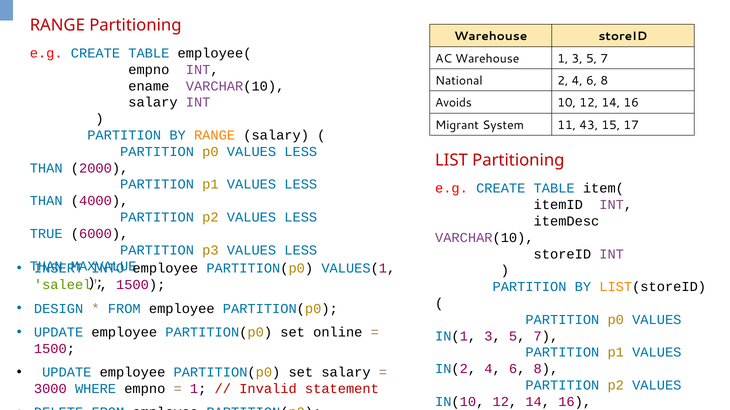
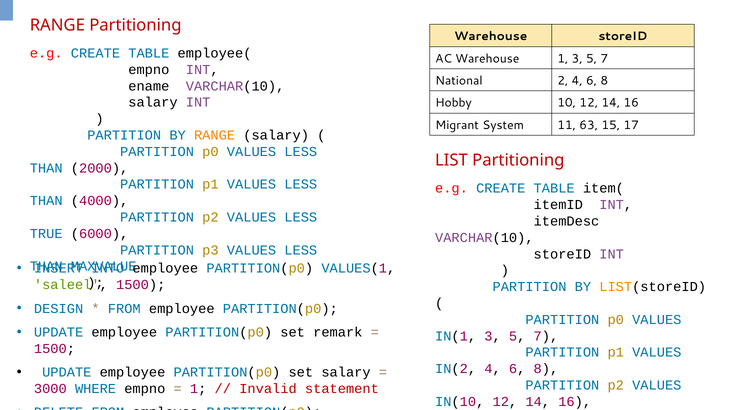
Avoids: Avoids -> Hobby (453, 103)
43: 43 -> 63 (589, 125)
online: online -> remark (338, 333)
